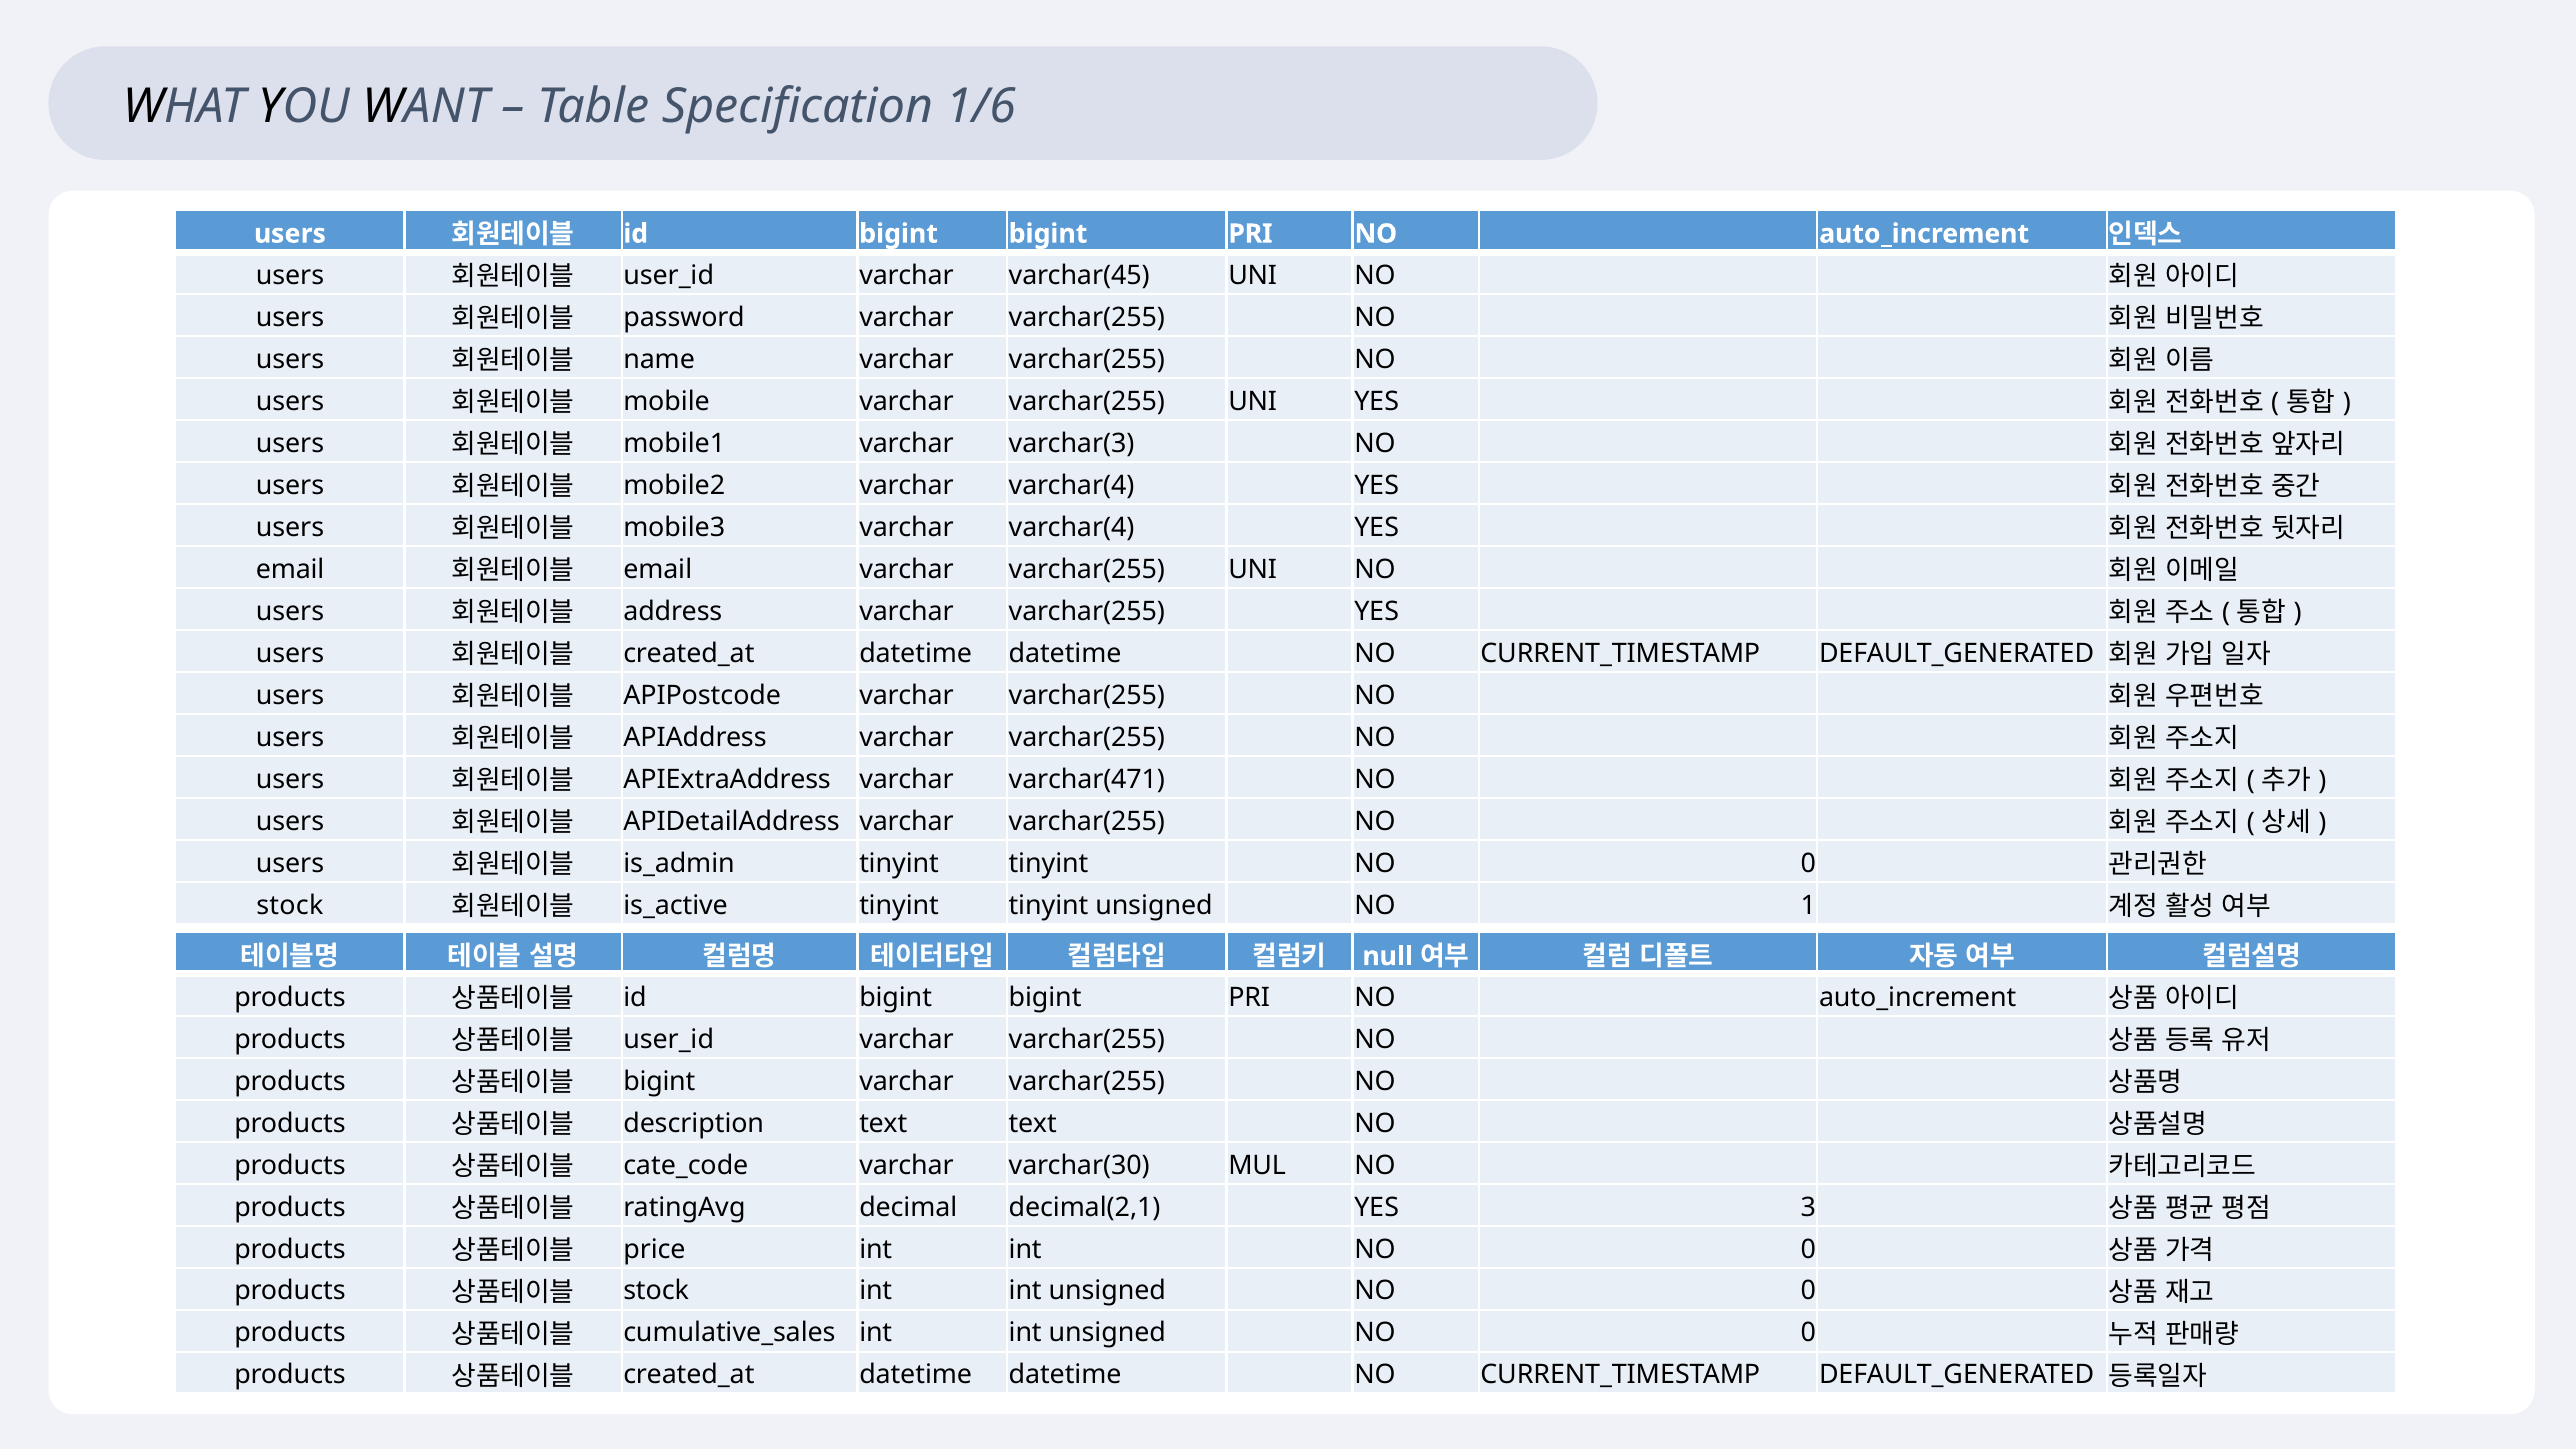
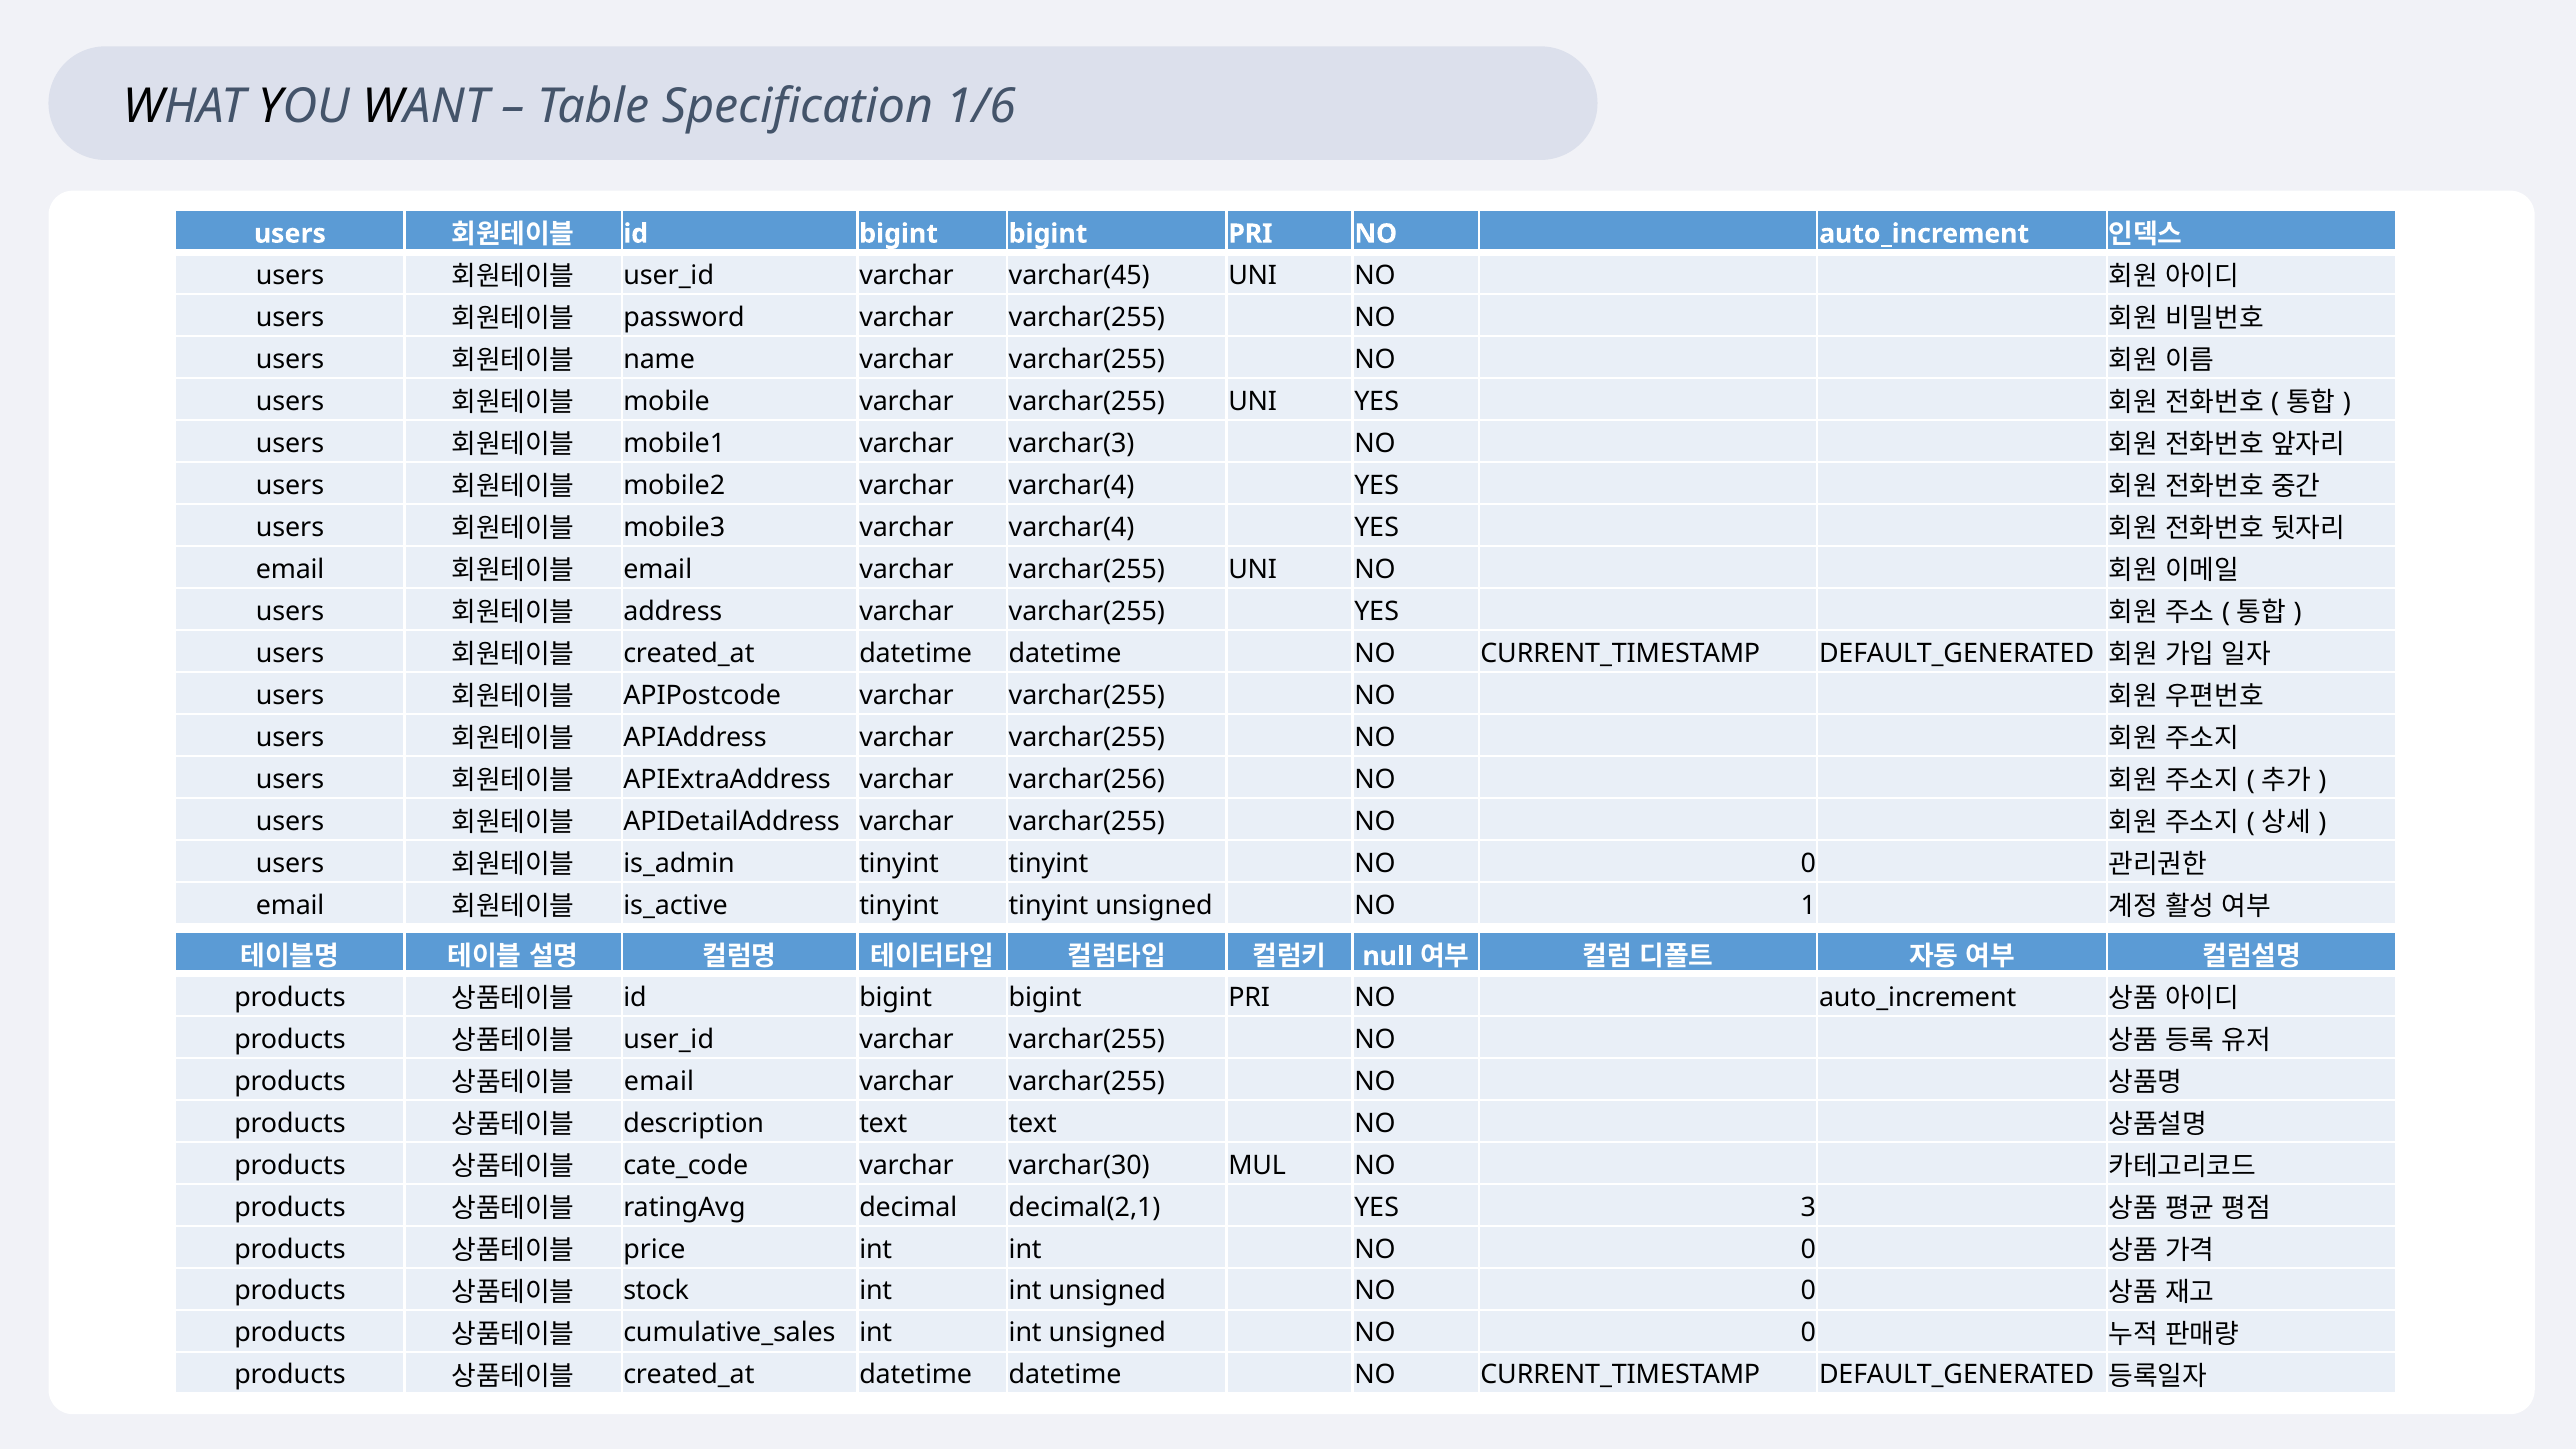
varchar(471: varchar(471 -> varchar(256 (1087, 780)
stock: stock -> email (290, 906)
bigint: bigint -> email (659, 1081)
